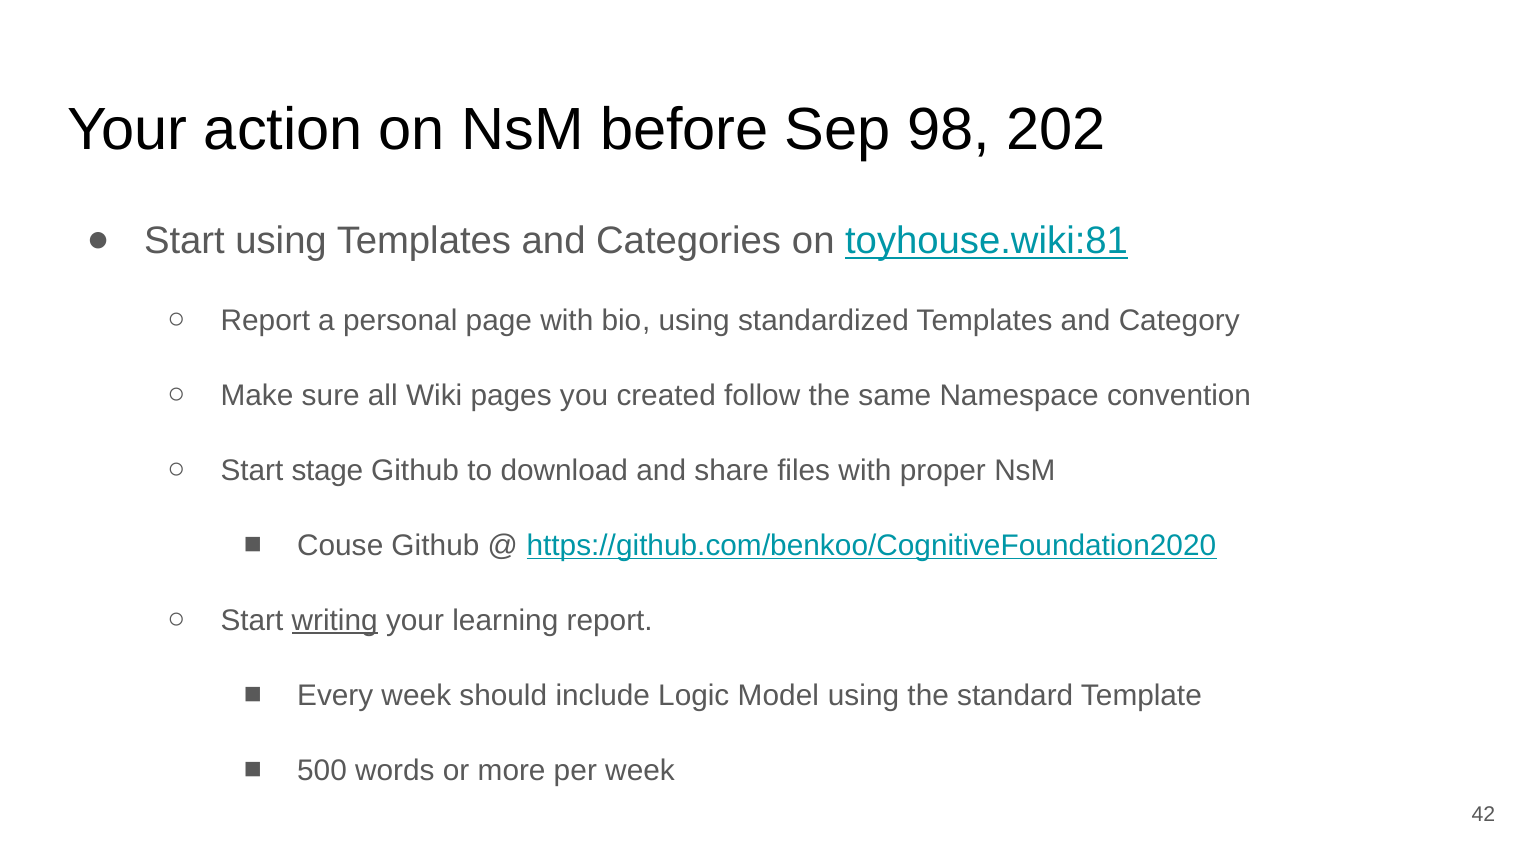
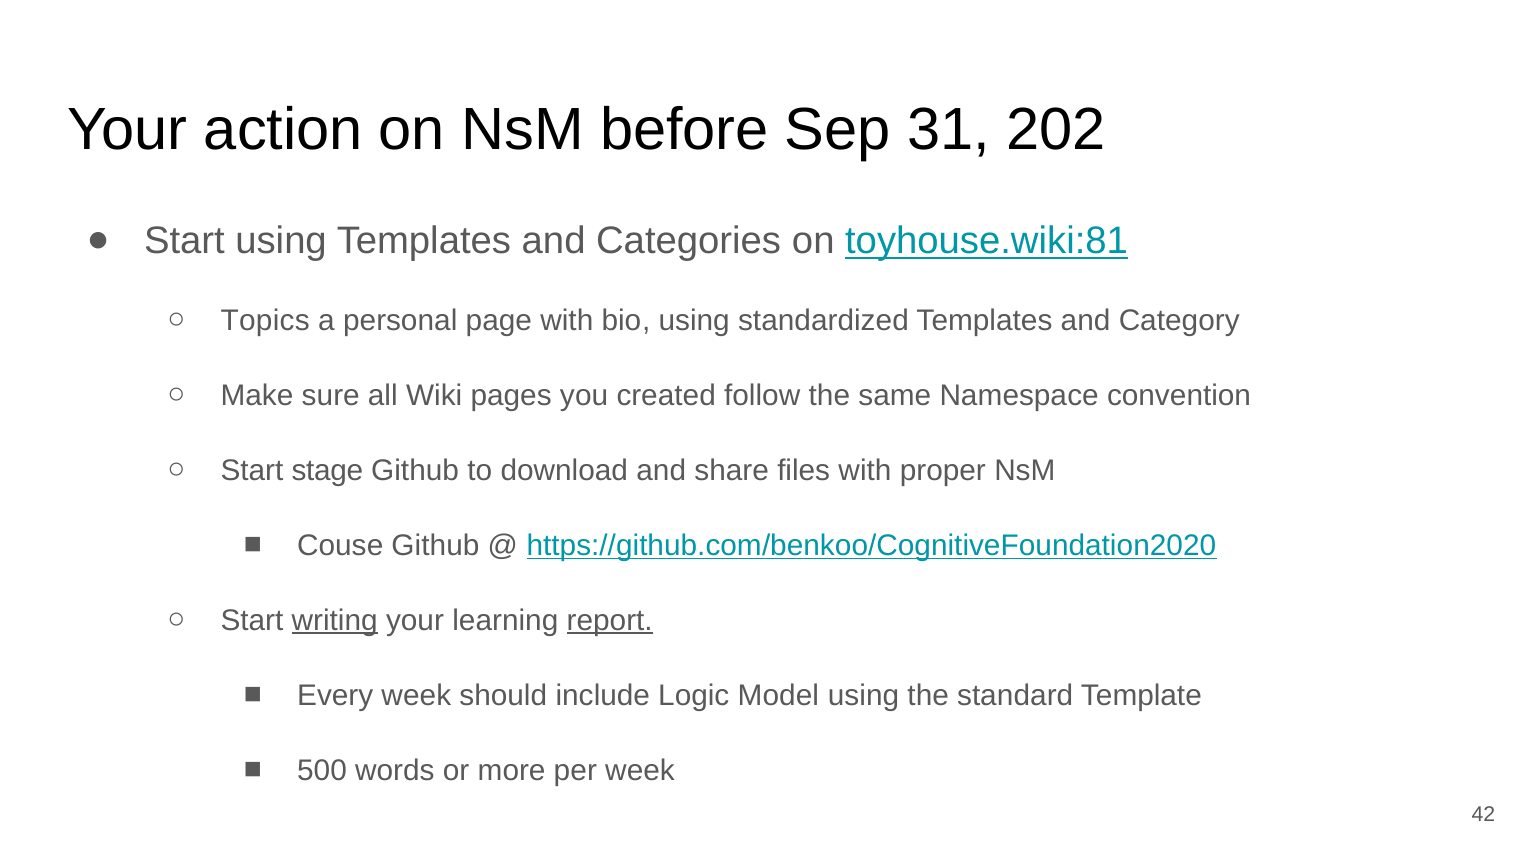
98: 98 -> 31 (948, 130)
Report: Report -> Topics (265, 320)
report underline: none -> present (610, 620)
